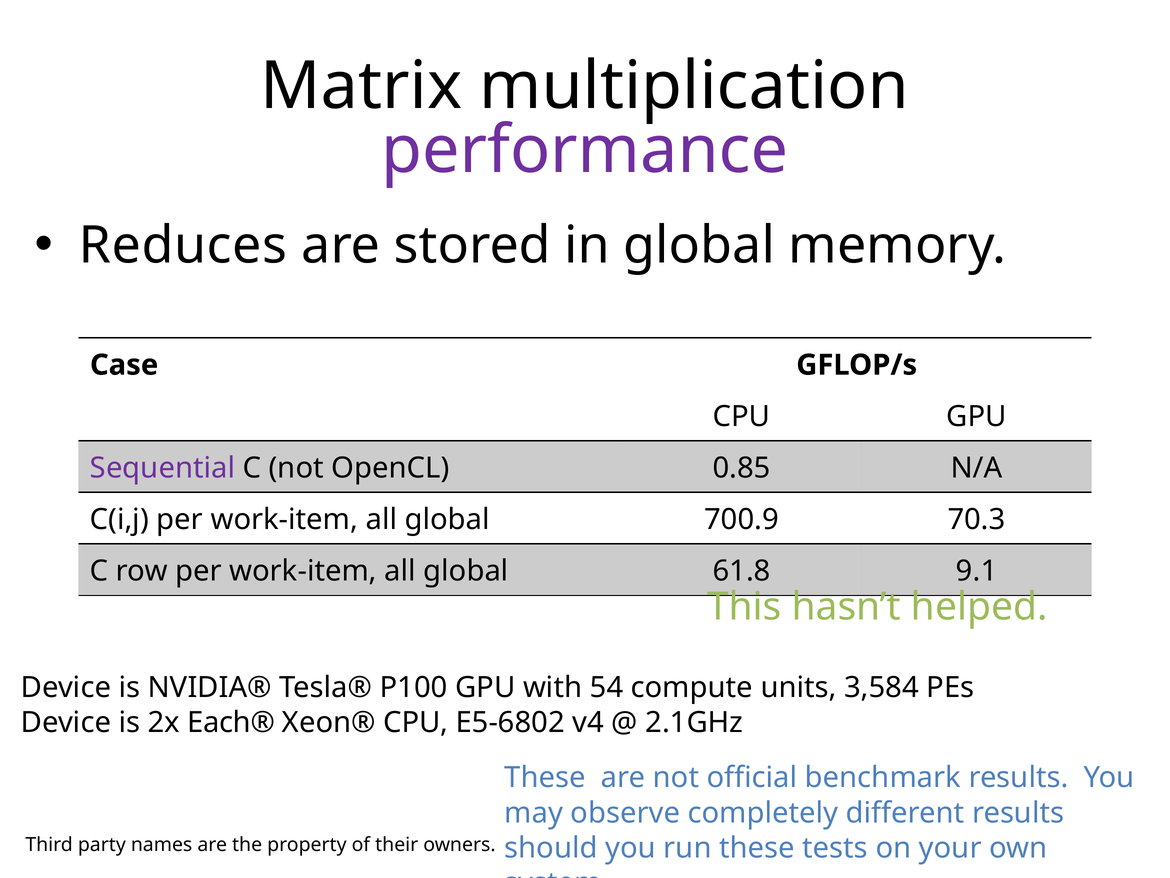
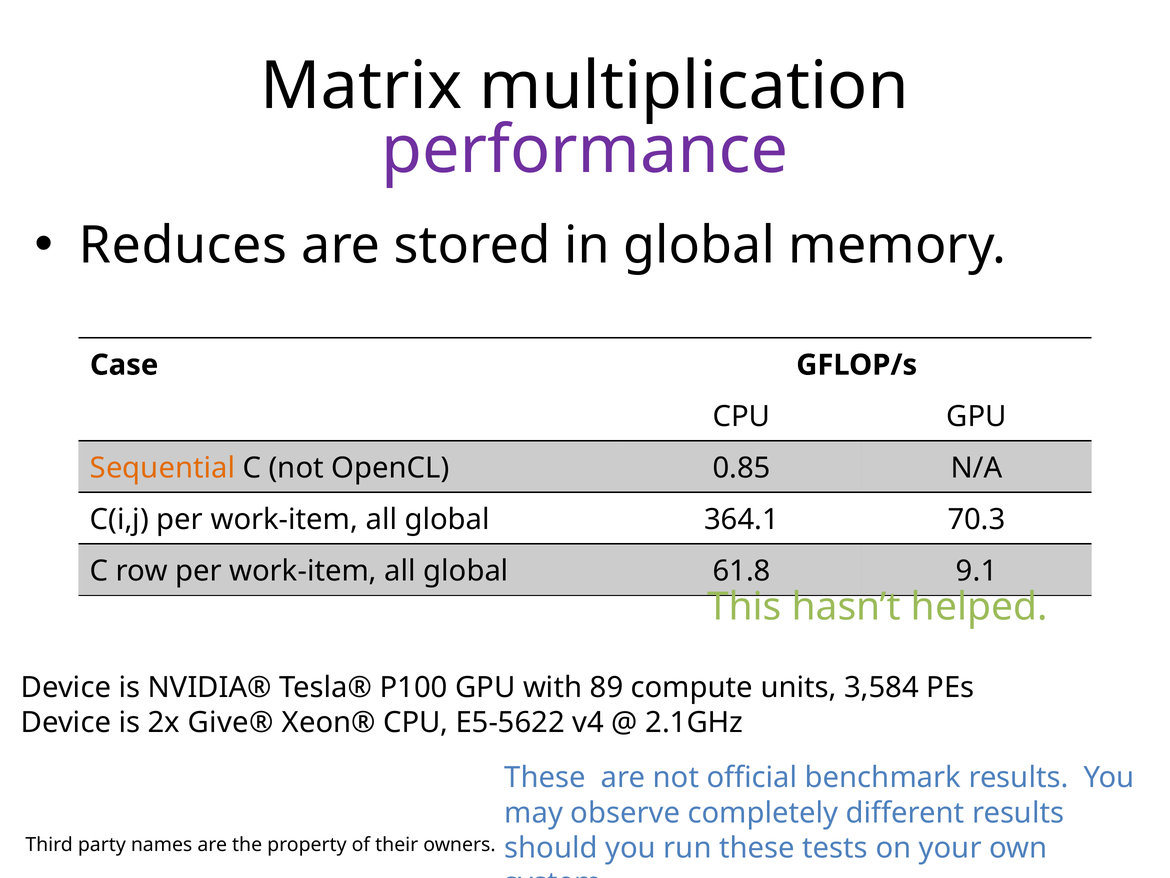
Sequential colour: purple -> orange (163, 468)
700.9: 700.9 -> 364.1 (742, 519)
54: 54 -> 89 (607, 687)
Each®: Each® -> Give® (231, 722)
E5-6802: E5-6802 -> E5-5622 (510, 722)
